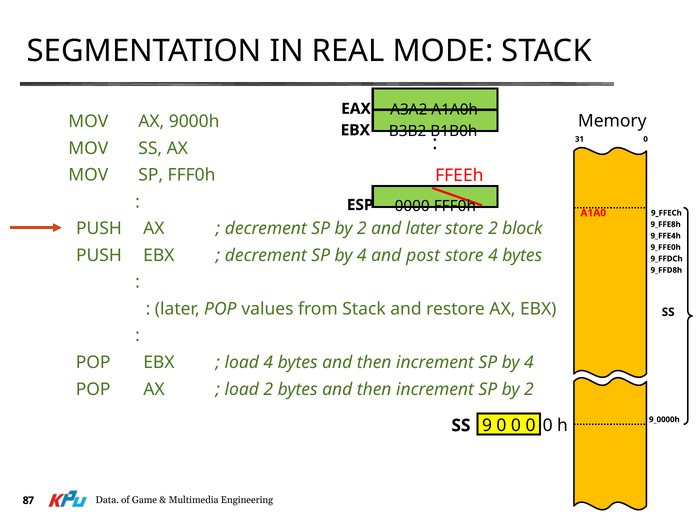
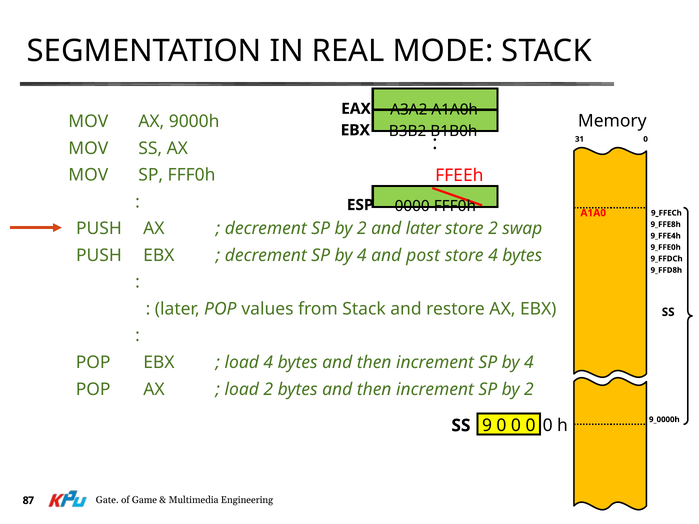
block: block -> swap (522, 229)
Data: Data -> Gate (107, 500)
